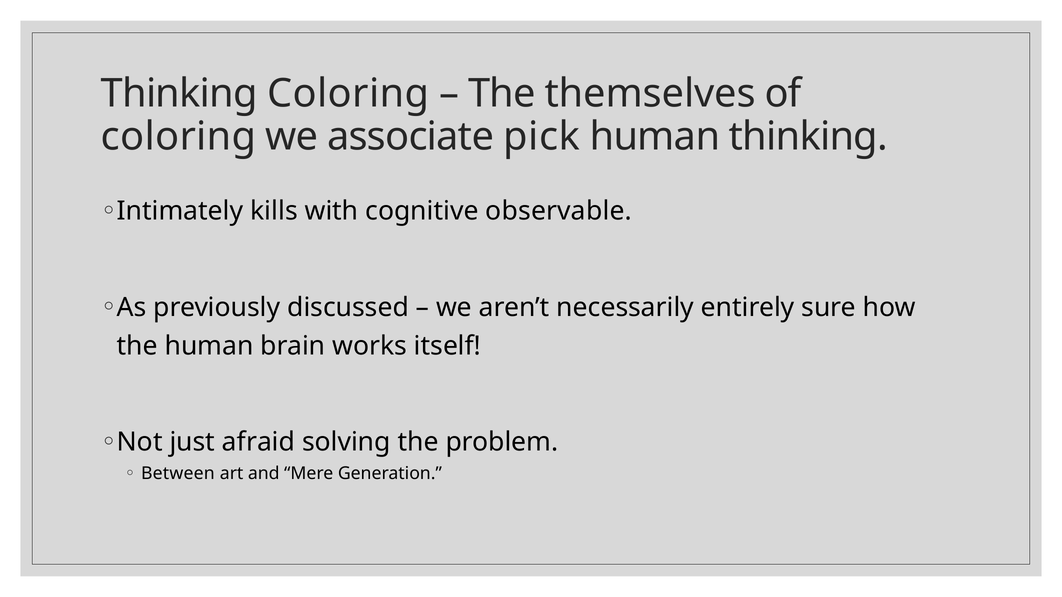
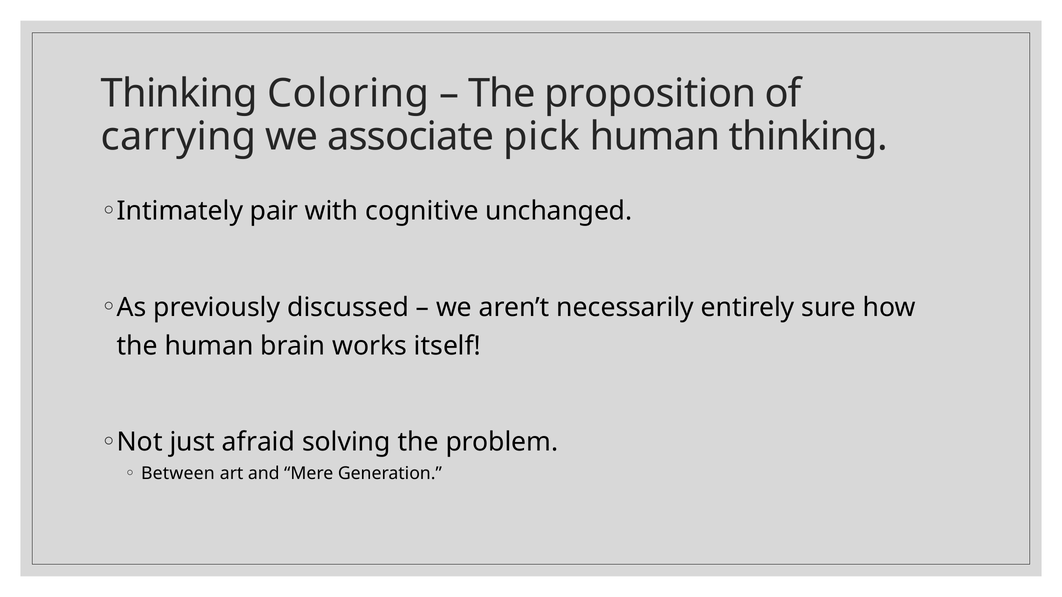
themselves: themselves -> proposition (650, 94)
coloring: coloring -> carrying (179, 137)
kills: kills -> pair (274, 211)
observable: observable -> unchanged (559, 211)
